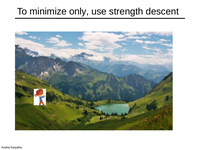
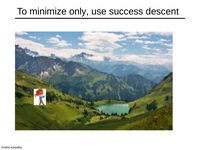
strength: strength -> success (126, 11)
